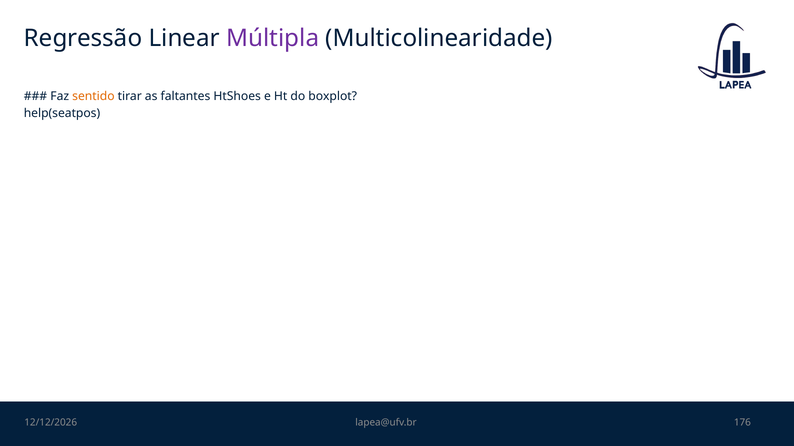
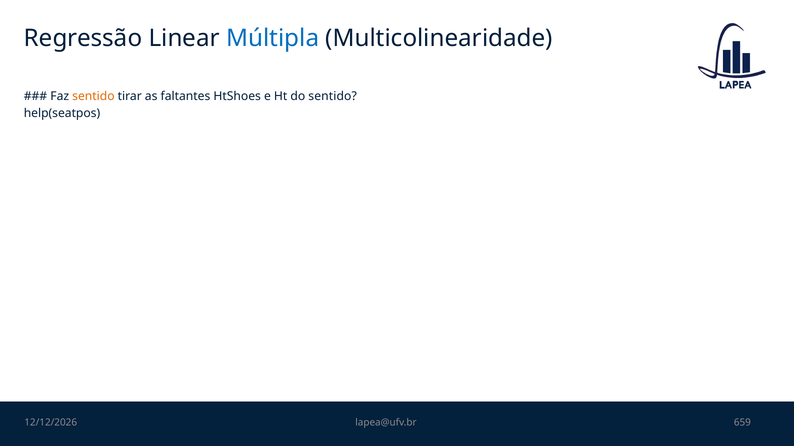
Múltipla colour: purple -> blue (273, 38)
do boxplot: boxplot -> sentido (333, 97)
176: 176 -> 659 (742, 423)
